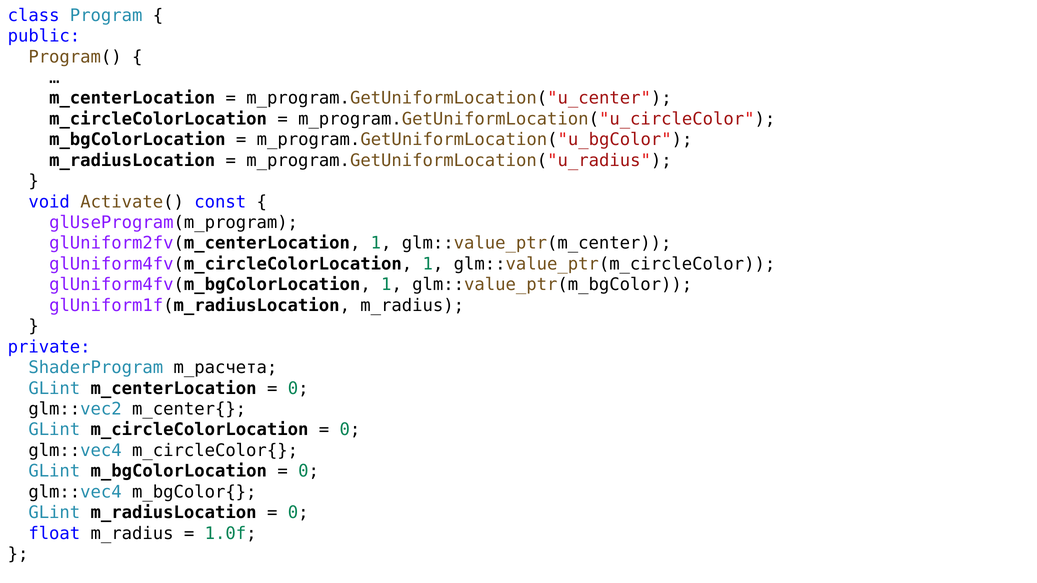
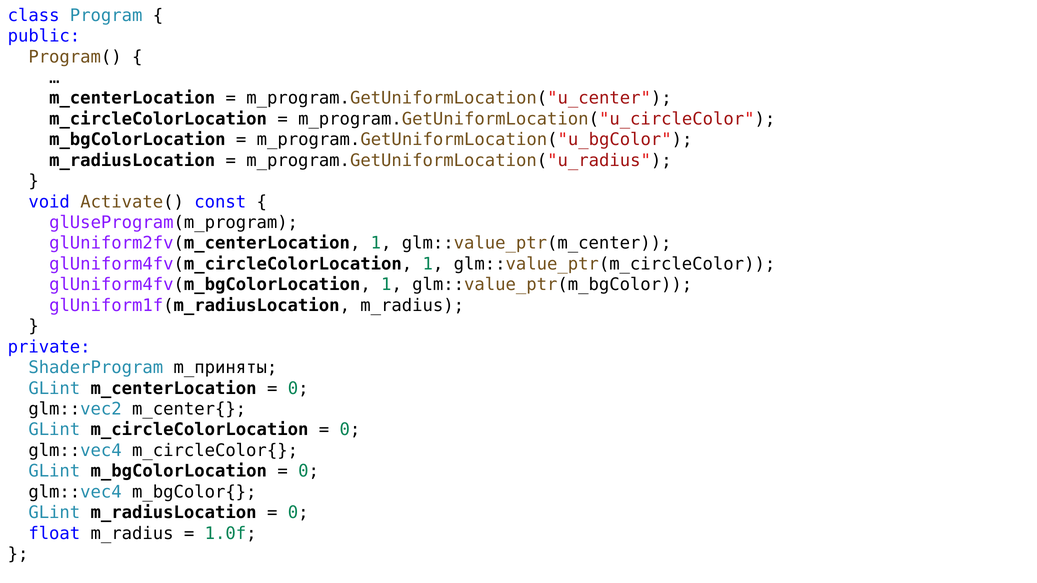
m_расчета: m_расчета -> m_приняты (225, 368)
